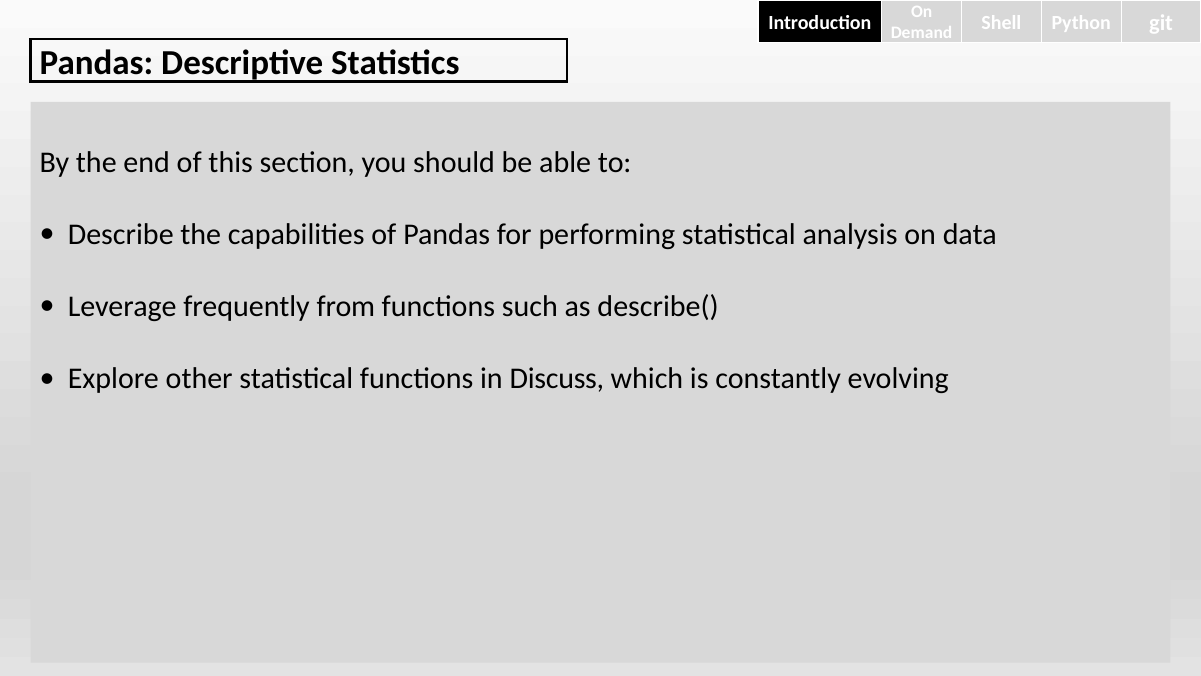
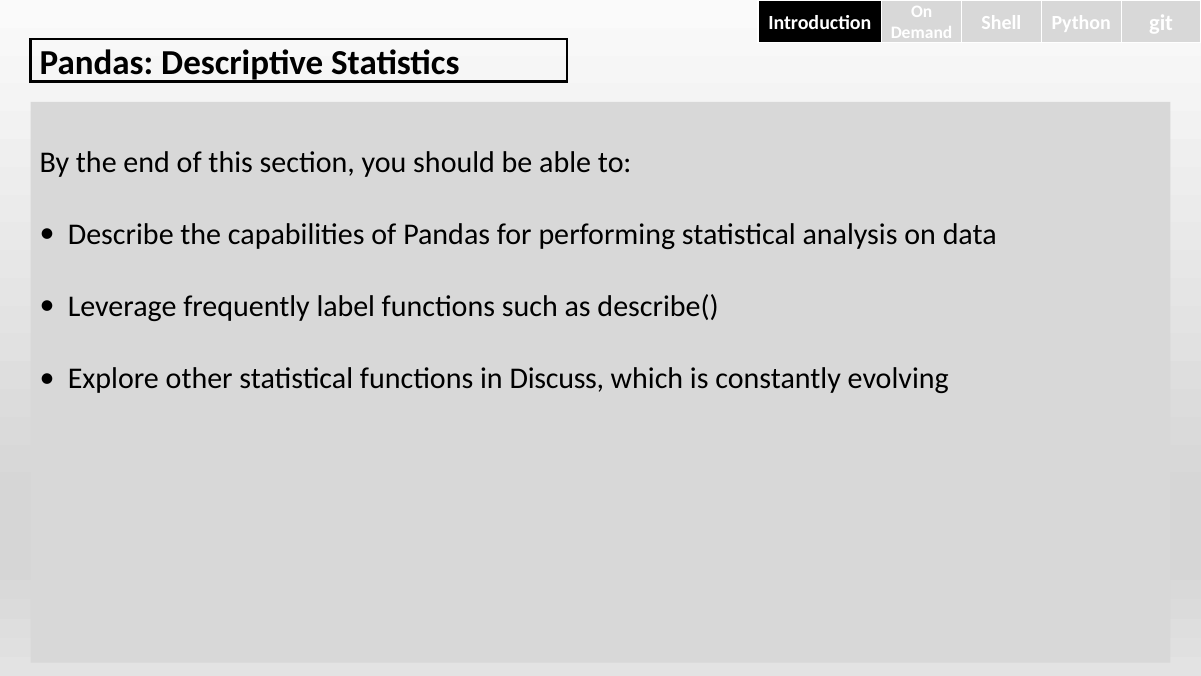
from: from -> label (346, 307)
